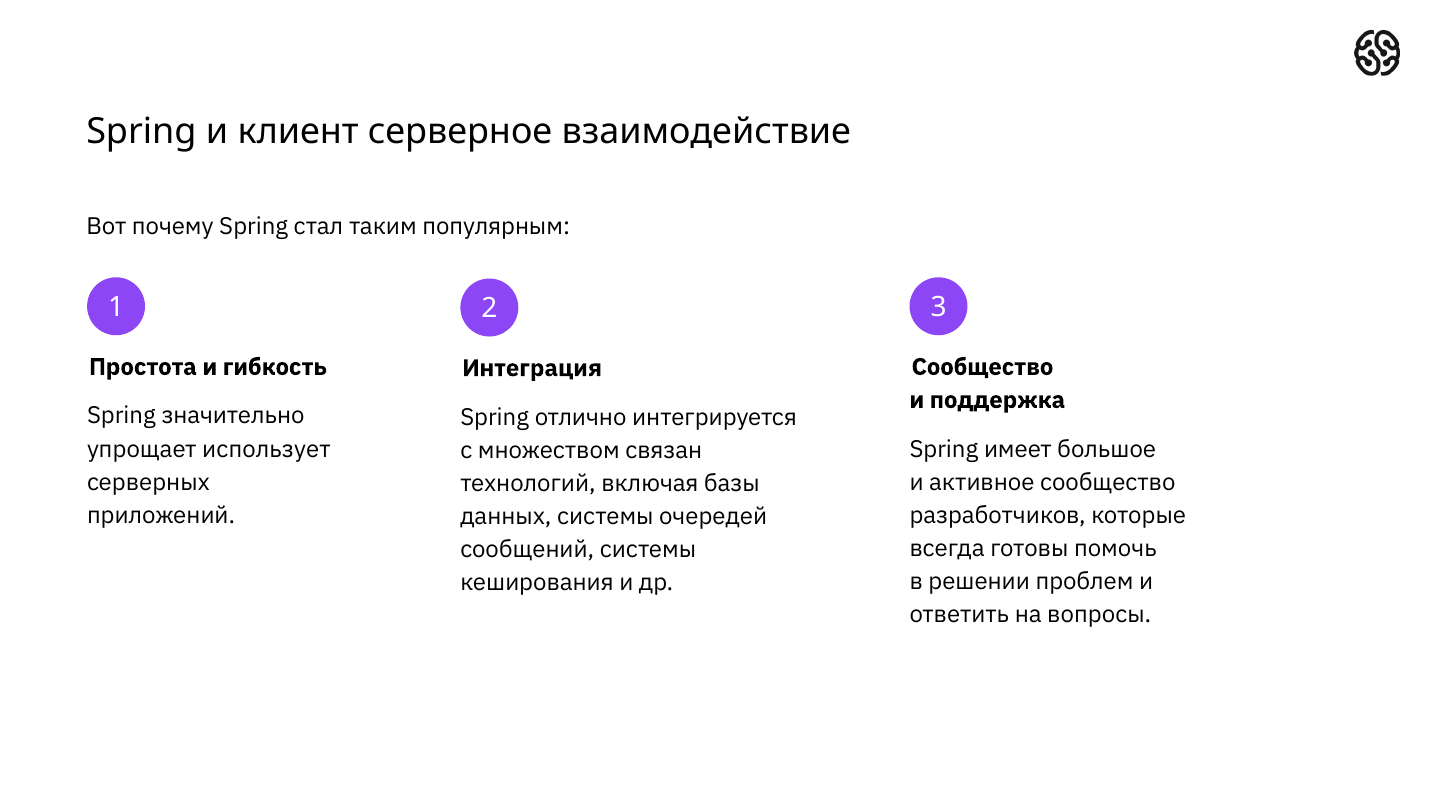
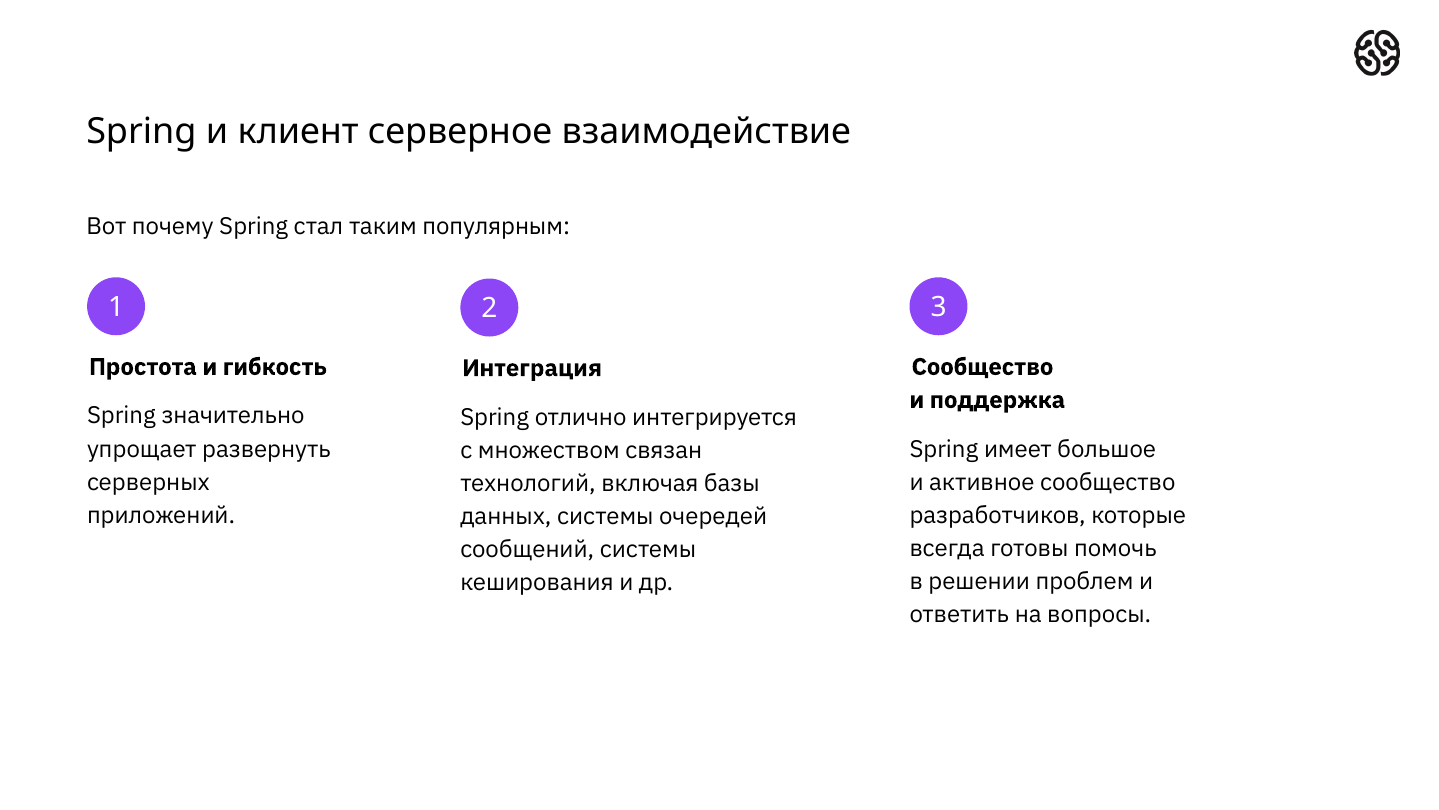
использует: использует -> развернуть (266, 449)
